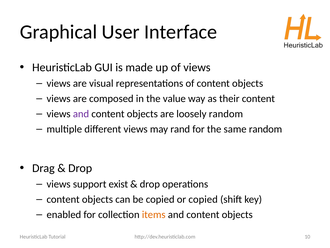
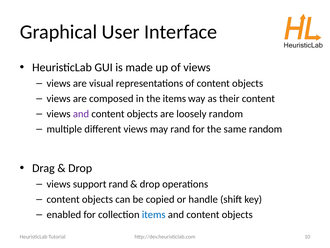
the value: value -> items (174, 99)
support exist: exist -> rand (118, 184)
or copied: copied -> handle (203, 199)
items colour: orange -> blue (154, 214)
